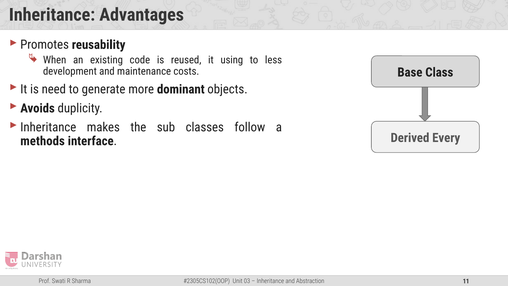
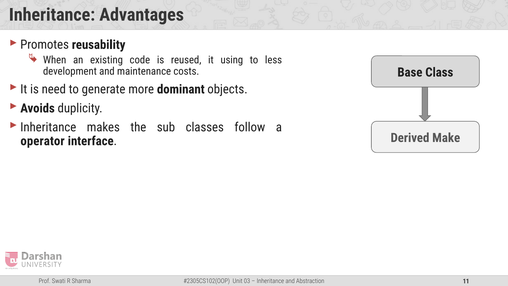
Every: Every -> Make (446, 138)
methods: methods -> operator (43, 141)
